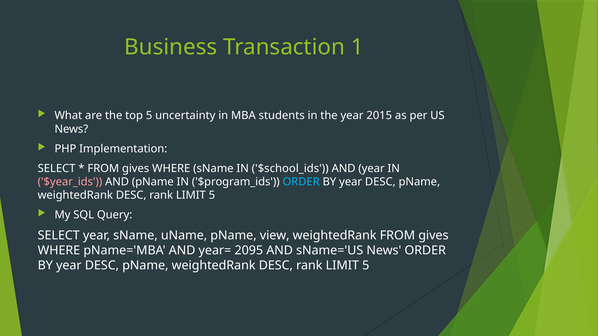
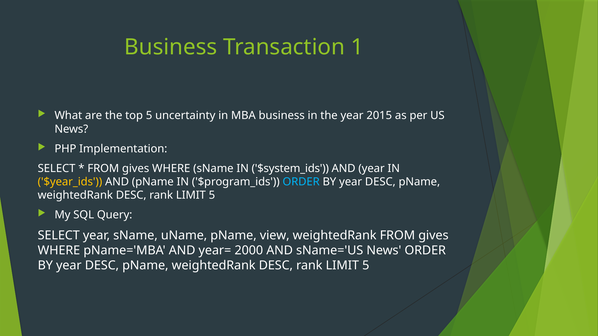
MBA students: students -> business (282, 116)
$school_ids: $school_ids -> $system_ids (290, 169)
$year_ids colour: pink -> yellow (70, 182)
2095: 2095 -> 2000 (249, 251)
